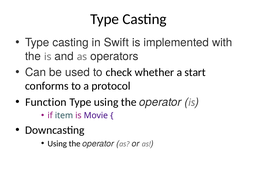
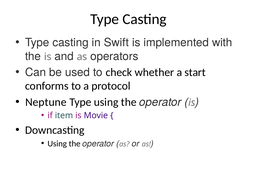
Function: Function -> Neptune (46, 102)
